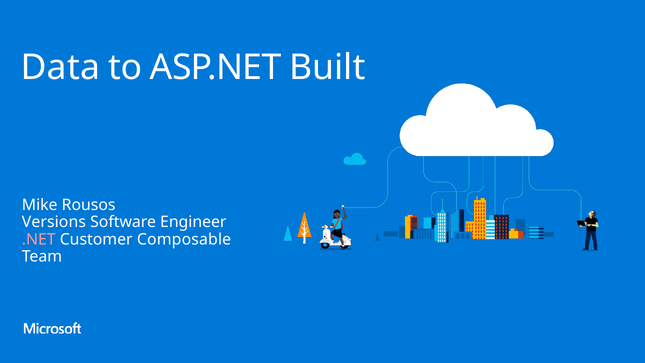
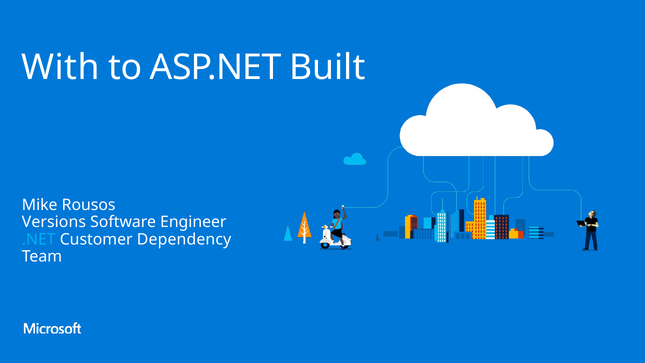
Data: Data -> With (60, 68)
.NET colour: pink -> light blue (39, 239)
Composable: Composable -> Dependency (184, 239)
